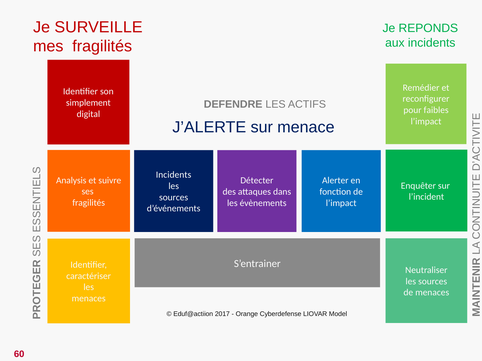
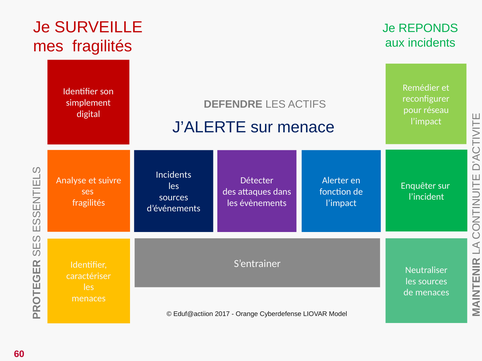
faibles: faibles -> réseau (436, 110)
Analysis: Analysis -> Analyse (71, 181)
